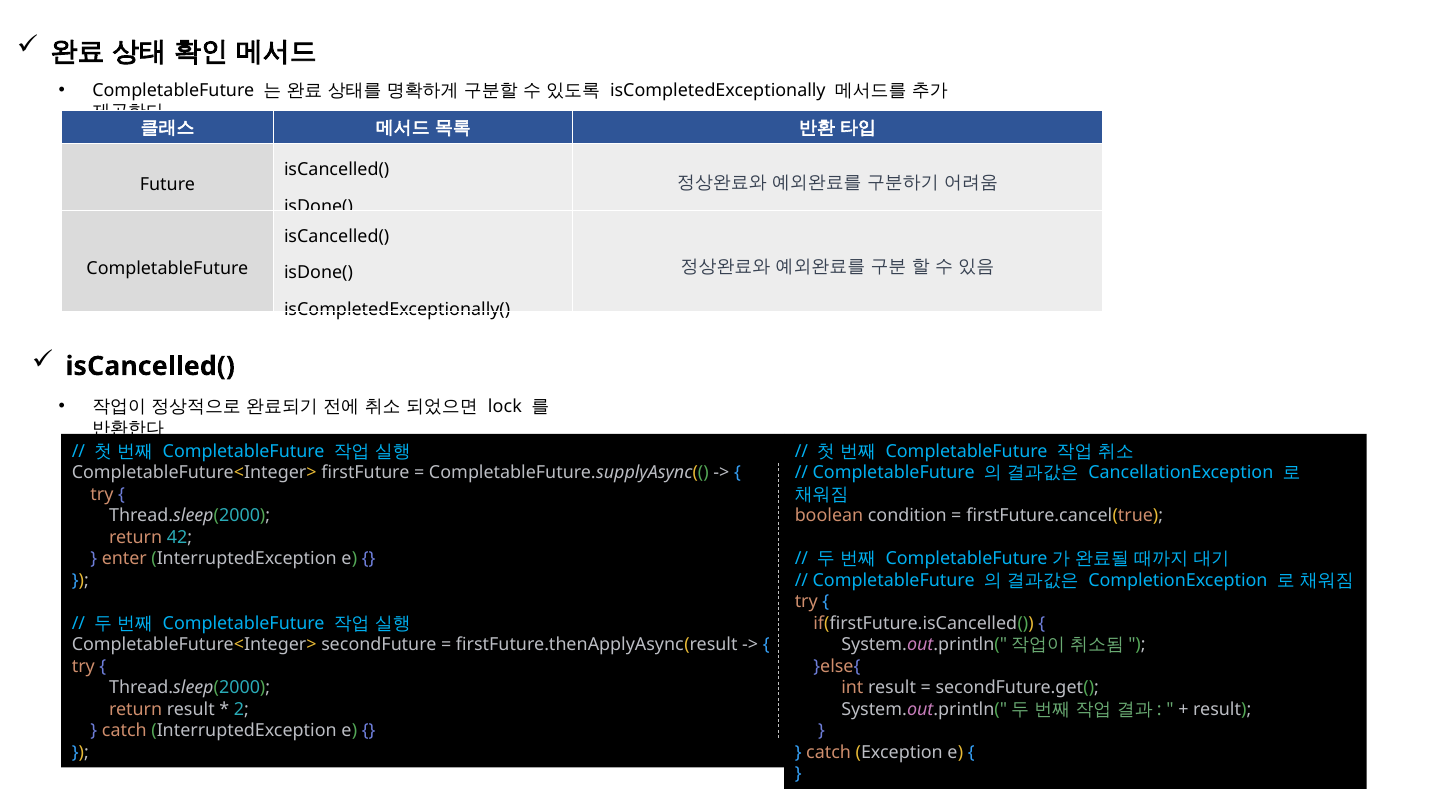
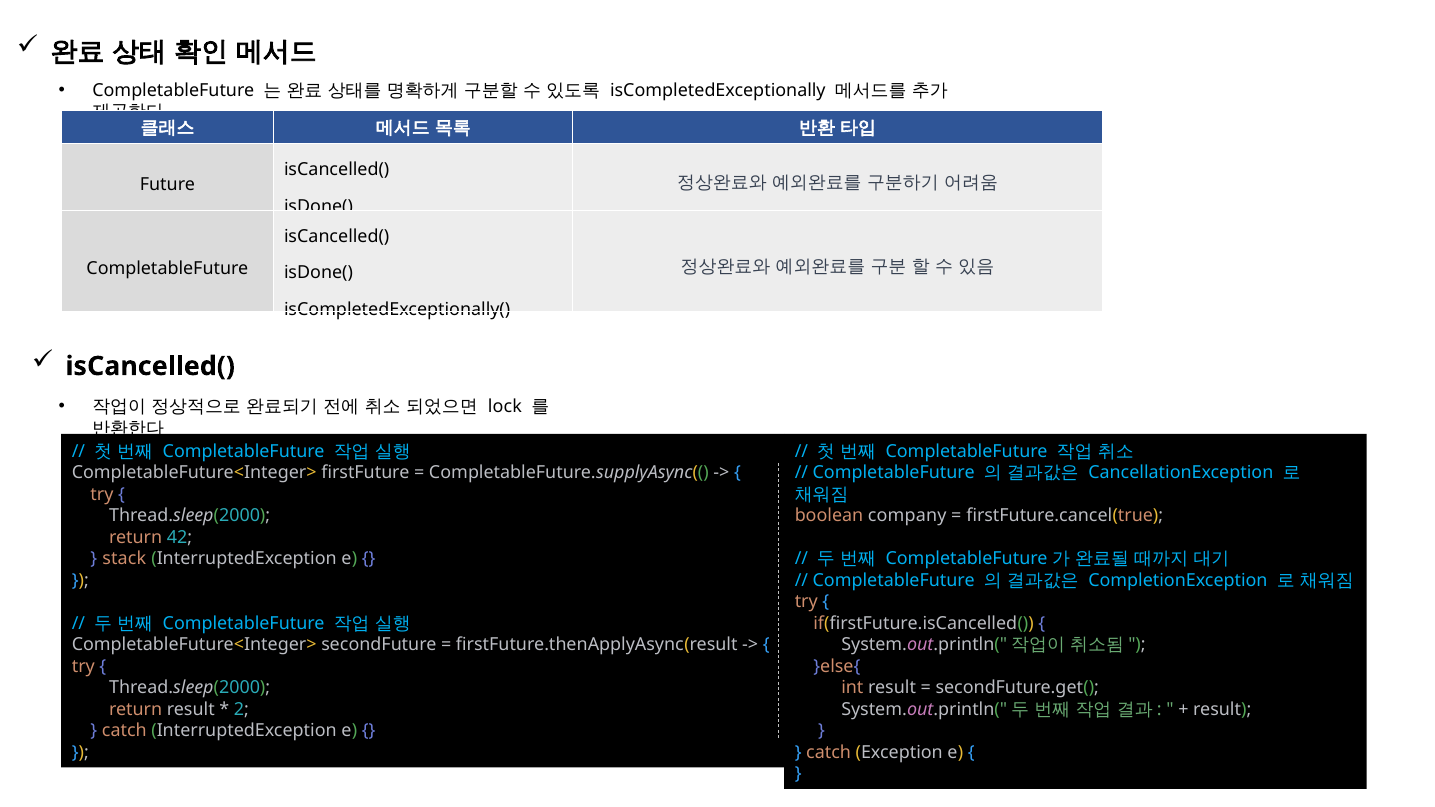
condition: condition -> company (907, 516)
enter: enter -> stack (124, 559)
